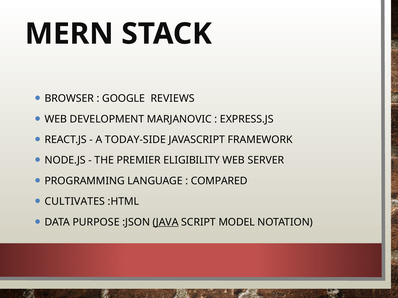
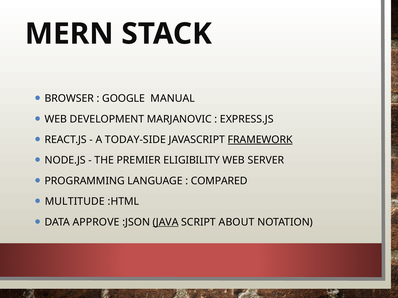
REVIEWS: REVIEWS -> MANUAL (173, 99)
FRAMEWORK underline: none -> present (260, 140)
CULTIVATES: CULTIVATES -> MULTITUDE (75, 202)
PURPOSE: PURPOSE -> APPROVE (96, 222)
MODEL: MODEL -> ABOUT (237, 222)
